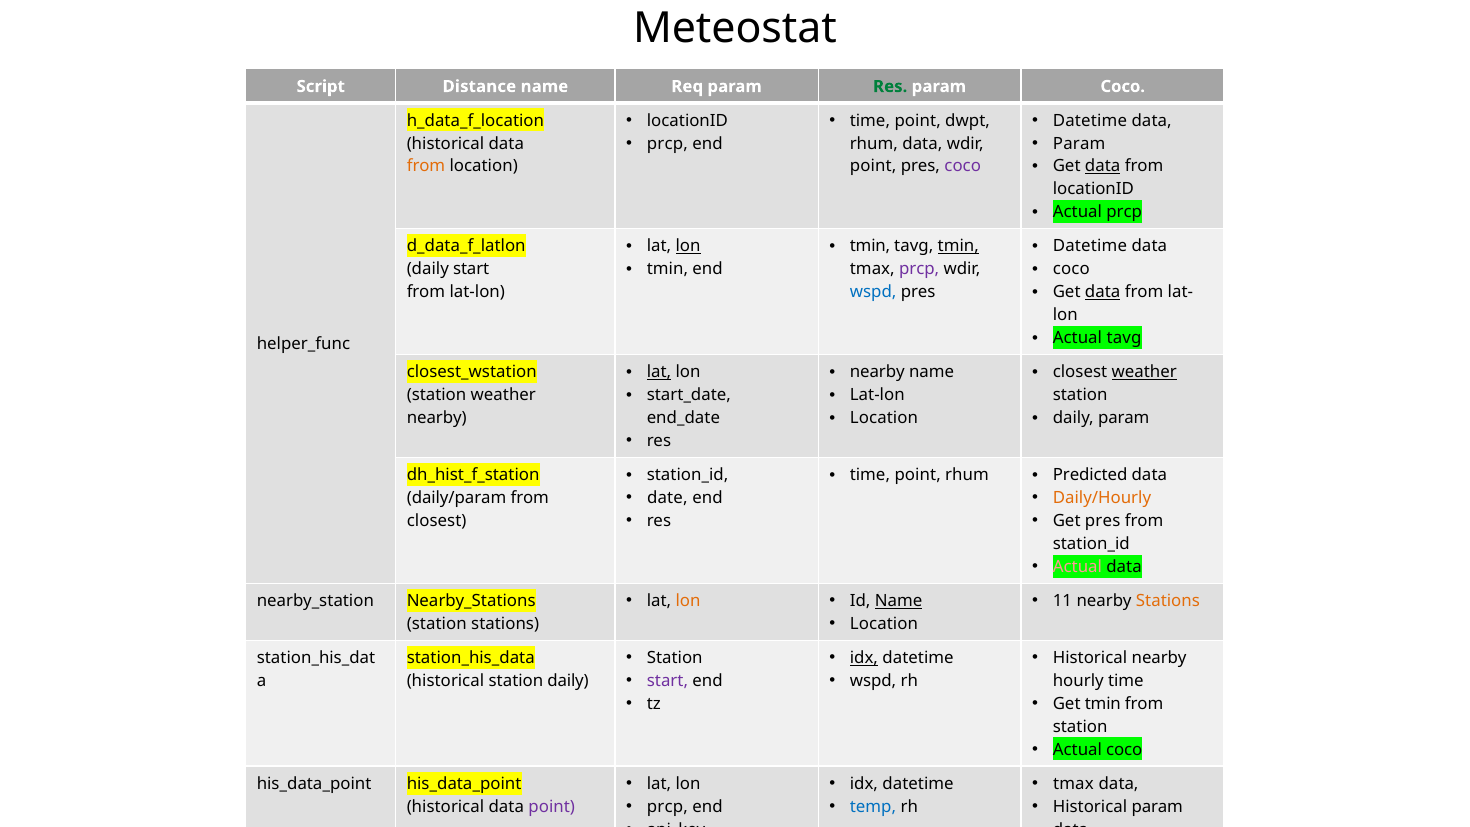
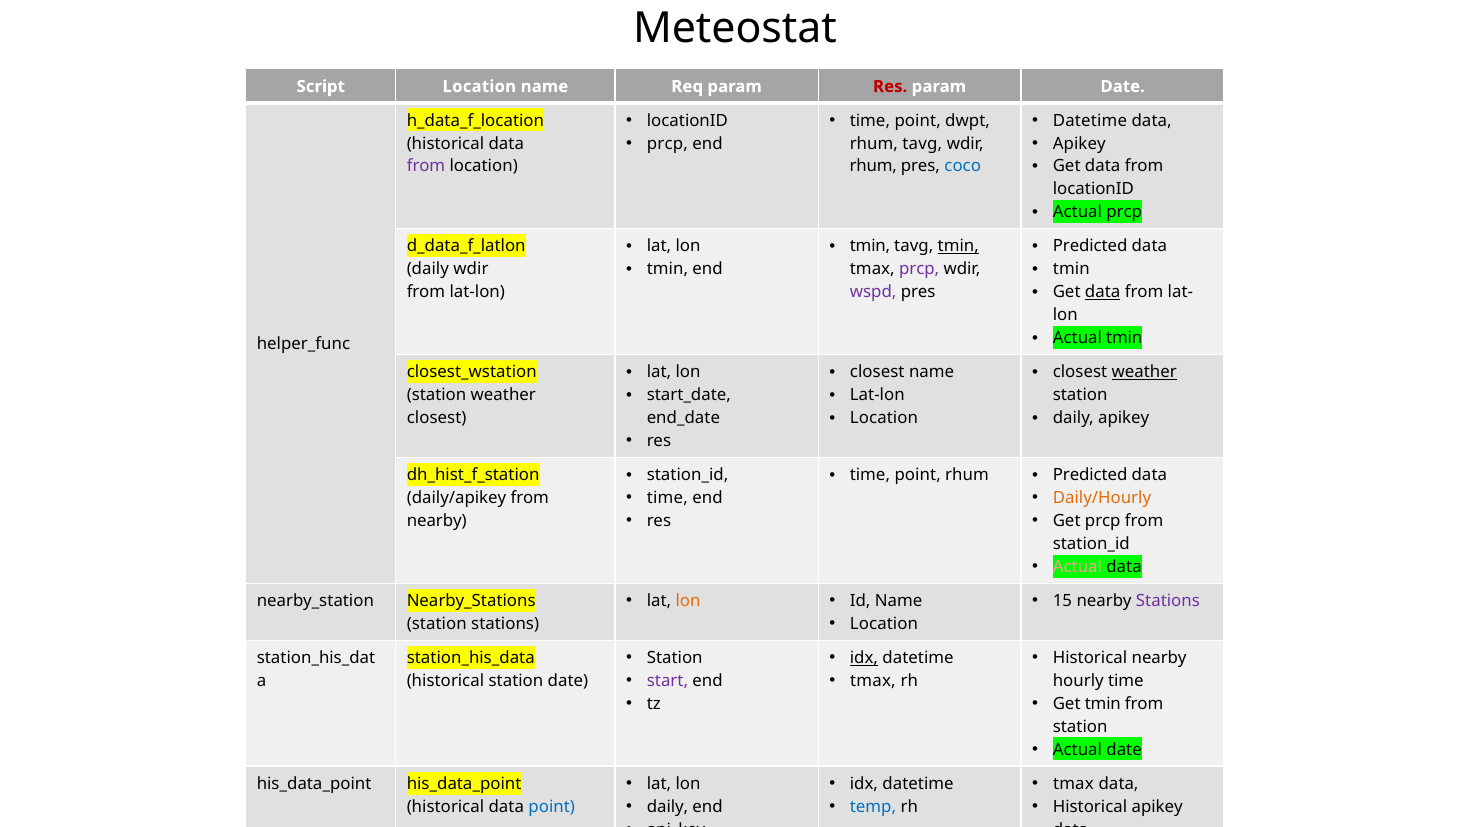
Script Distance: Distance -> Location (479, 86)
Res colour: green -> red (890, 86)
param Coco: Coco -> Date (1123, 86)
Param: Param -> Apikey (1079, 143)
rhum data: data -> tavg (922, 143)
data underline: present -> none (1103, 166)
from colour: orange -> purple (426, 166)
point: point -> rhum (873, 166)
coco colour: purple -> blue (963, 166)
lon underline: present -> none (688, 246)
Datetime: Datetime -> Predicted (1090, 246)
coco: coco -> tmin (1071, 269)
daily start: start -> wdir (471, 269)
wspd colour: blue -> purple (873, 292)
Actual tavg: tavg -> tmin (1124, 338)
lat underline: present -> none (659, 372)
nearby: nearby -> closest (877, 372)
daily param: param -> apikey (1124, 418)
nearby: nearby -> closest (437, 418)
date: date -> time (667, 498)
daily/param: daily/param -> daily/apikey (457, 498)
Get pres: pres -> prcp (1103, 521)
closest: closest -> nearby (437, 521)
Name underline: present -> none (899, 601)
11: 11 -> 15 (1062, 601)
Stations colour: orange -> purple (1168, 601)
wspd: wspd -> tmax (873, 681)
station daily: daily -> date (568, 681)
Actual coco: coco -> date (1124, 750)
prcp: prcp -> daily (667, 807)
Historical param: param -> apikey (1157, 807)
point colour: purple -> blue (552, 807)
